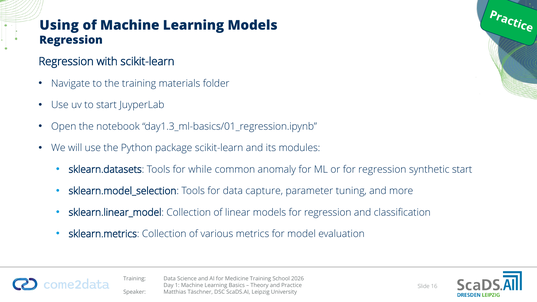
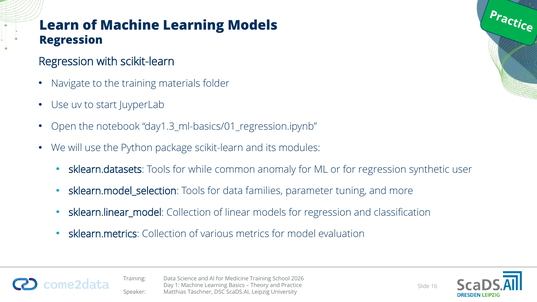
Using: Using -> Learn (59, 25)
synthetic start: start -> user (462, 169)
capture: capture -> families (264, 191)
